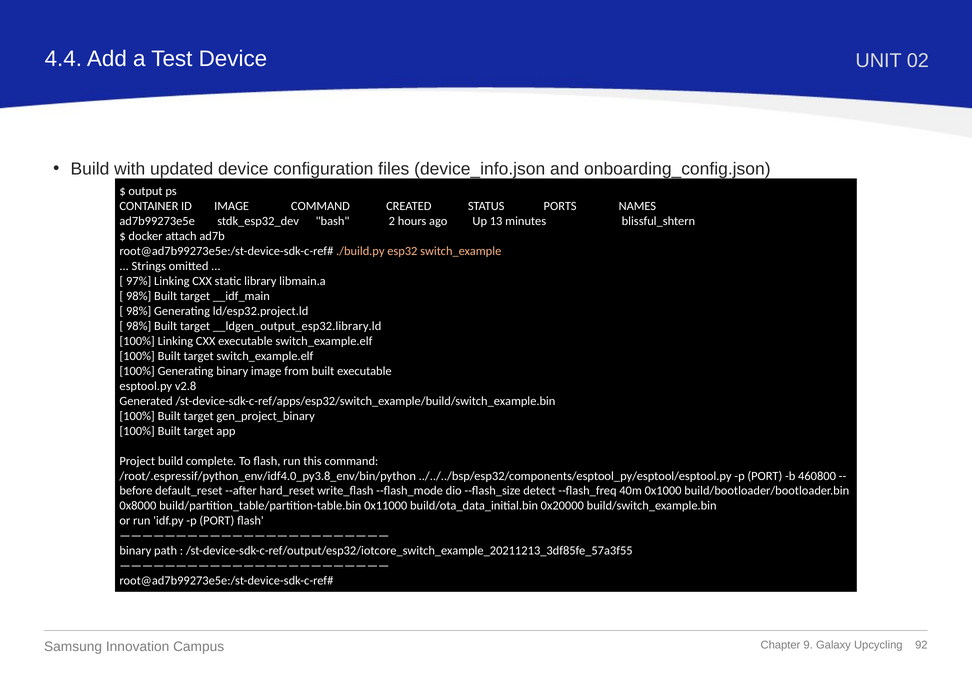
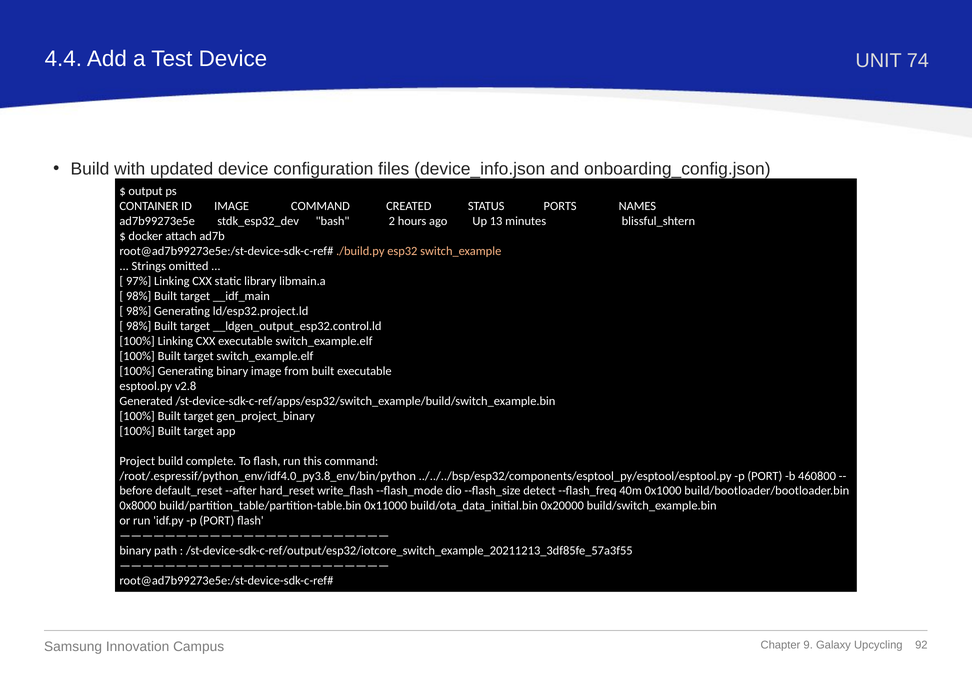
02: 02 -> 74 (918, 61)
__ldgen_output_esp32.library.ld: __ldgen_output_esp32.library.ld -> __ldgen_output_esp32.control.ld (297, 326)
